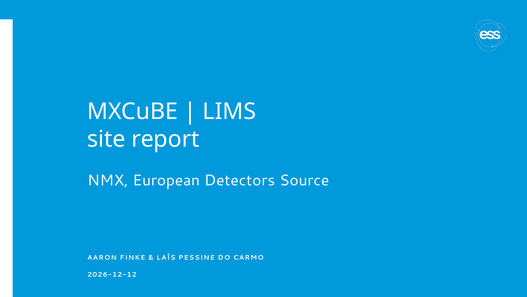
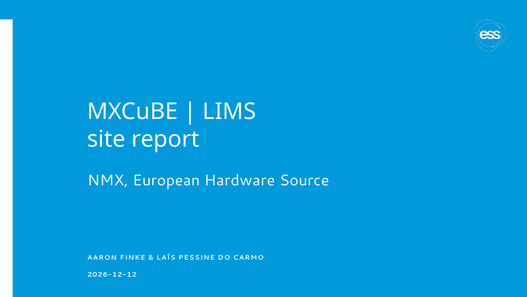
Detectors: Detectors -> Hardware (240, 180)
